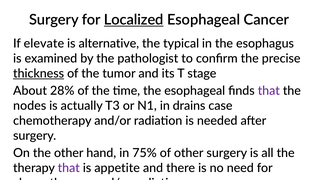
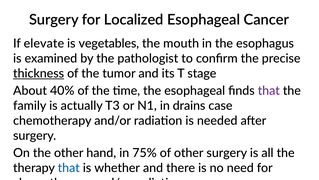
Localized underline: present -> none (134, 20)
alternative: alternative -> vegetables (109, 43)
typical: typical -> mouth (181, 43)
28%: 28% -> 40% (62, 91)
nodes: nodes -> family (30, 105)
that colour: purple -> blue (69, 168)
appetite: appetite -> whether (117, 168)
